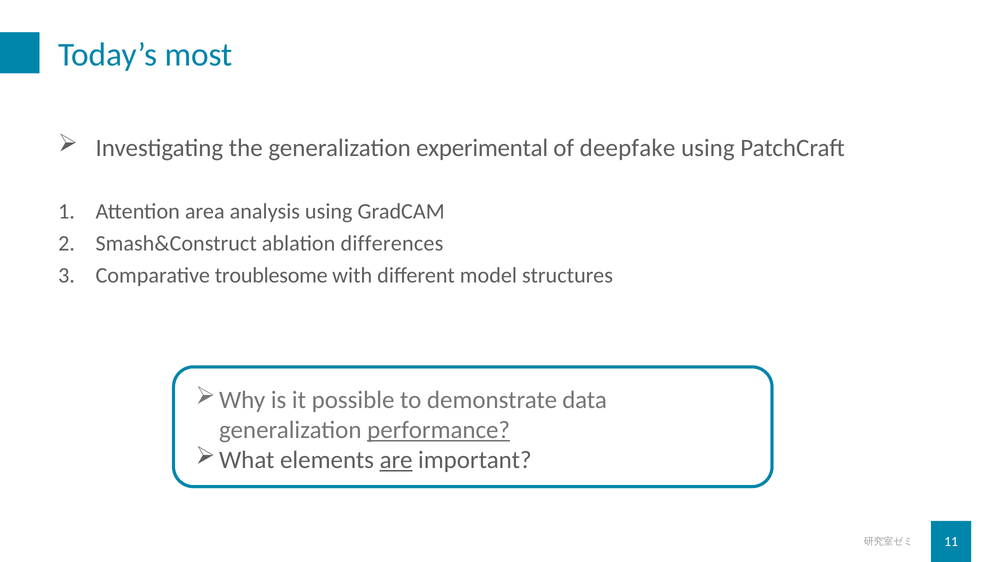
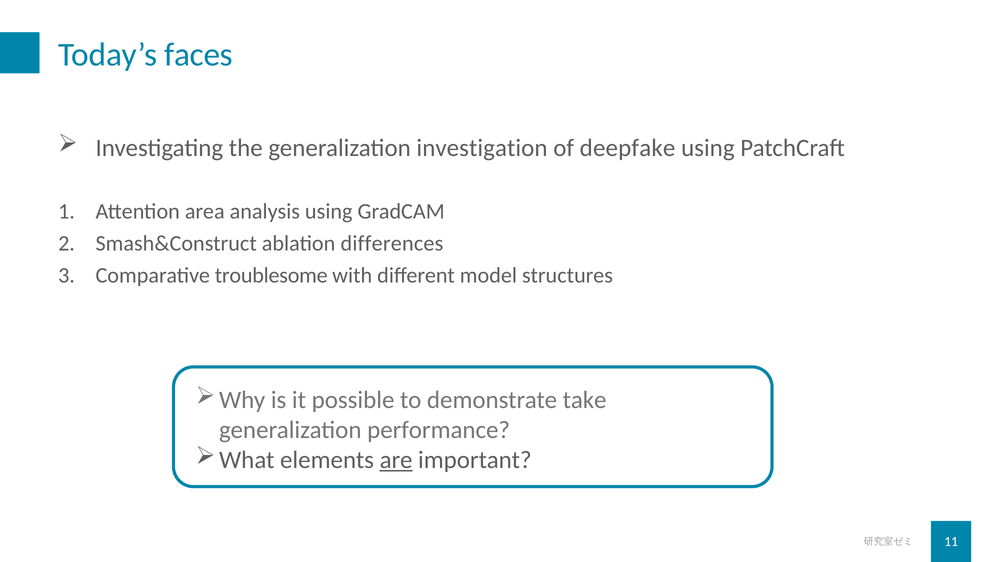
most: most -> faces (199, 55)
experimental: experimental -> investigation (482, 148)
data: data -> take (585, 400)
performance underline: present -> none (439, 430)
